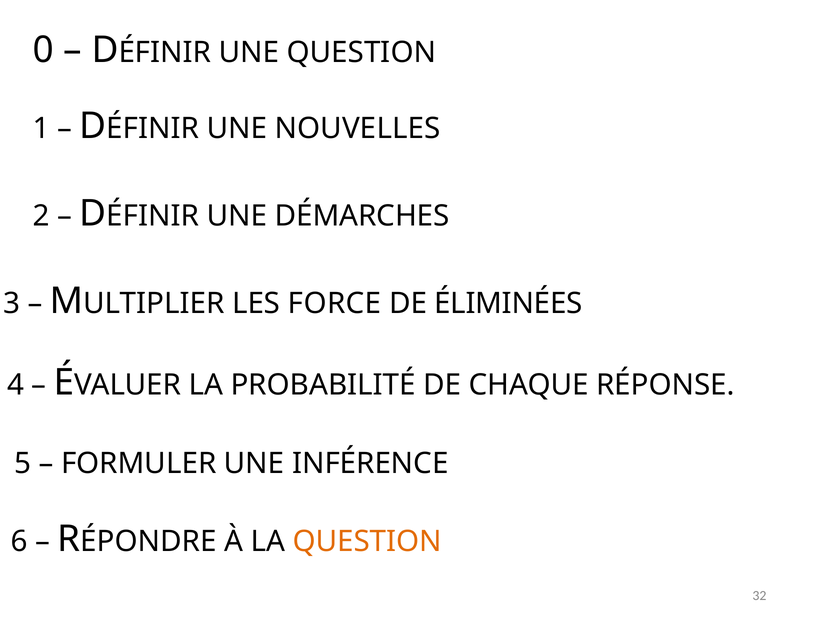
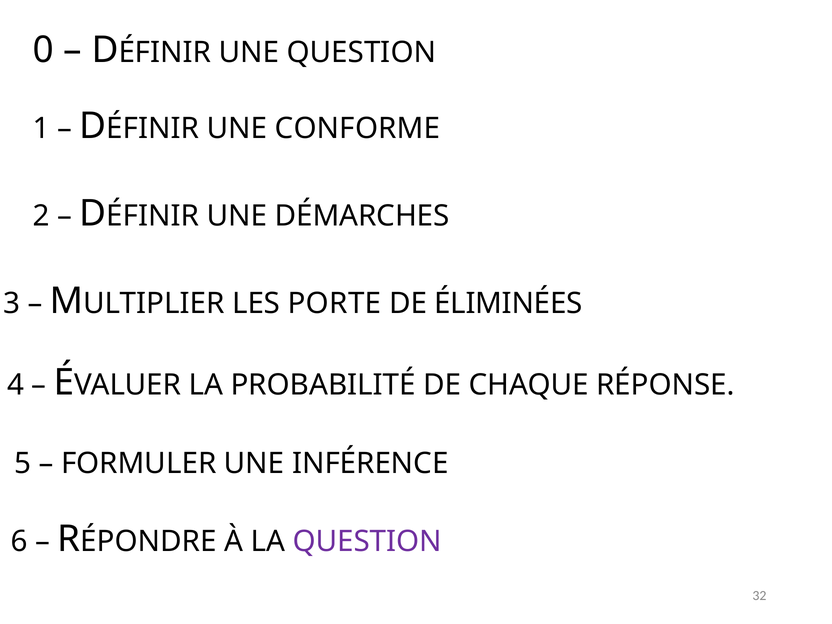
NOUVELLES: NOUVELLES -> CONFORME (358, 129)
FORCE: FORCE -> PORTE (335, 304)
QUESTION colour: orange -> purple (367, 542)
